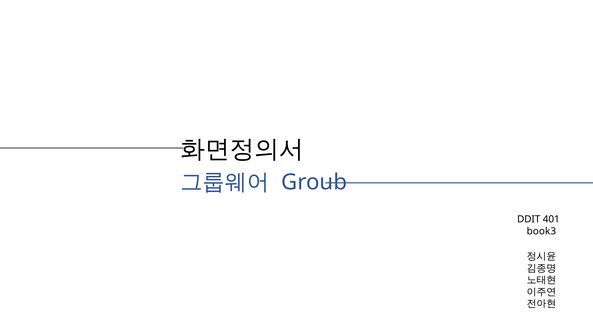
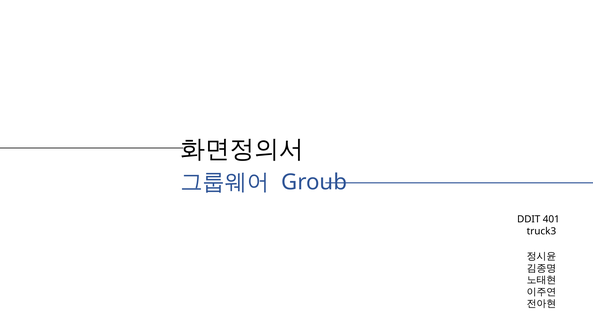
book3: book3 -> truck3 (541, 232)
